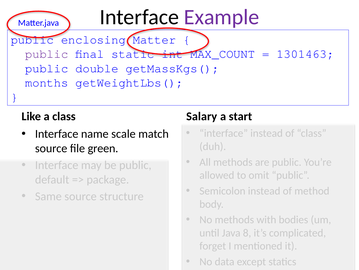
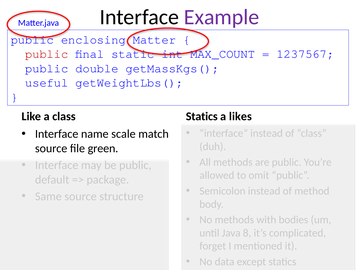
public colour: purple -> red (47, 54)
1301463: 1301463 -> 1237567 (305, 54)
months: months -> useful (47, 83)
Salary: Salary -> Statics (202, 116)
start: start -> likes (240, 116)
